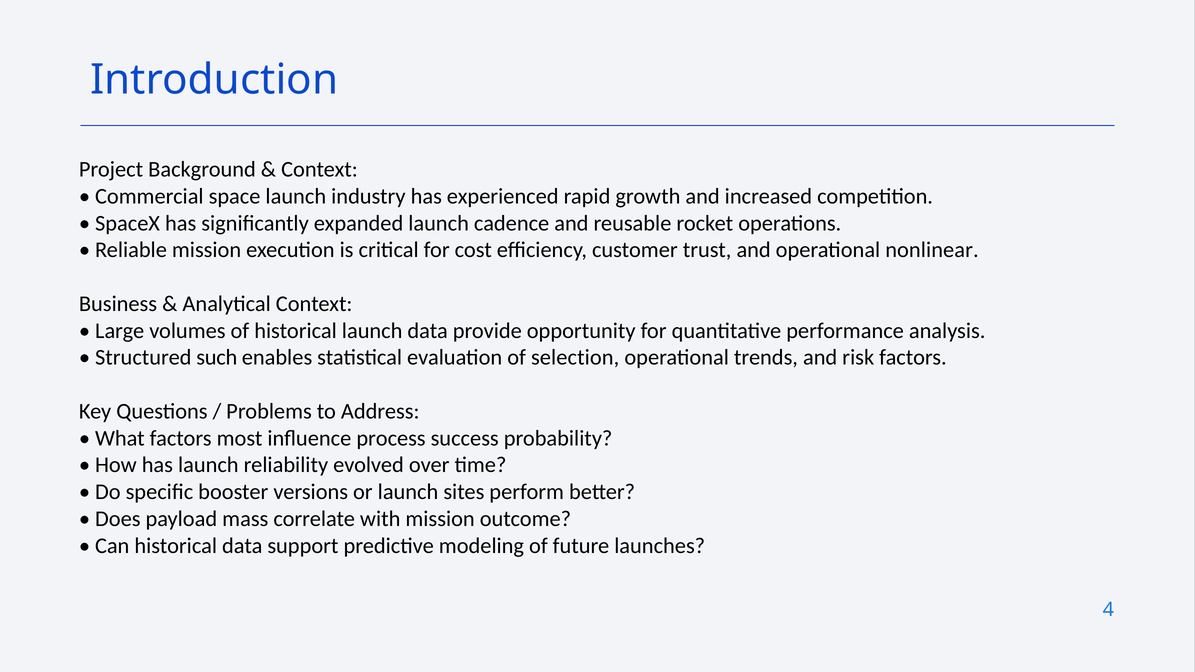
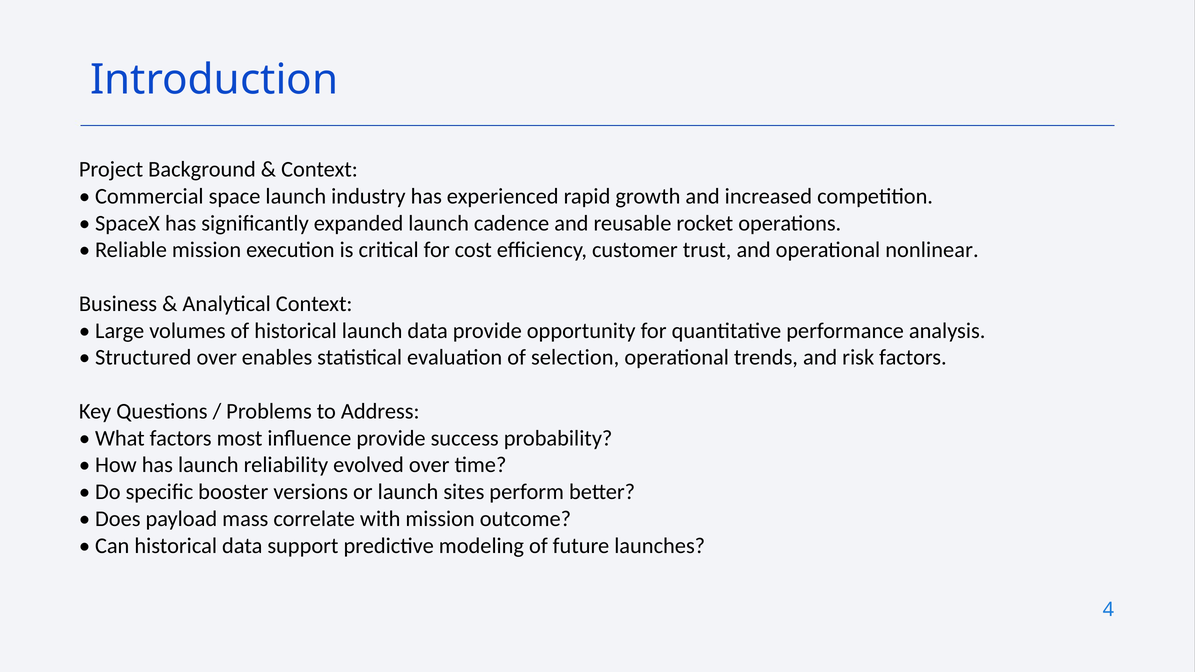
Structured such: such -> over (217, 358)
influence process: process -> provide (391, 438)
